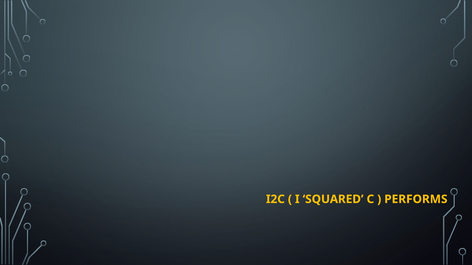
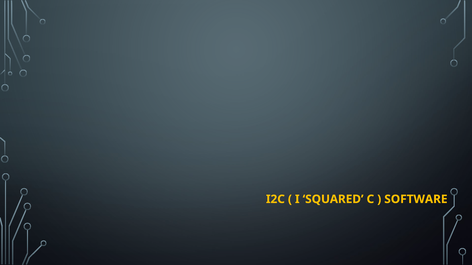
PERFORMS: PERFORMS -> SOFTWARE (416, 200)
